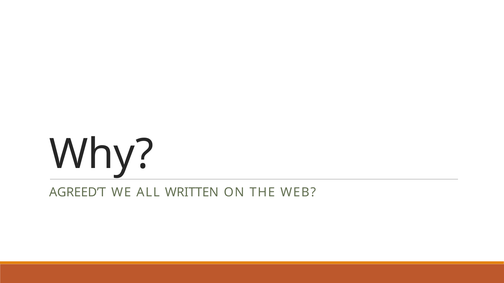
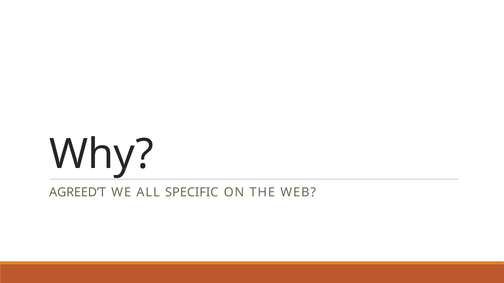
WRITTEN: WRITTEN -> SPECIFIC (192, 193)
